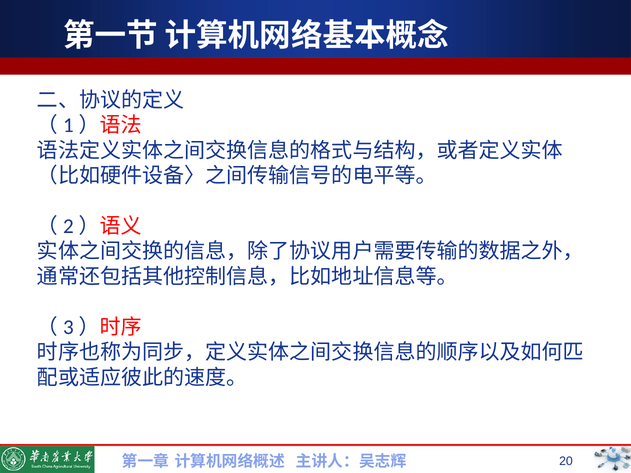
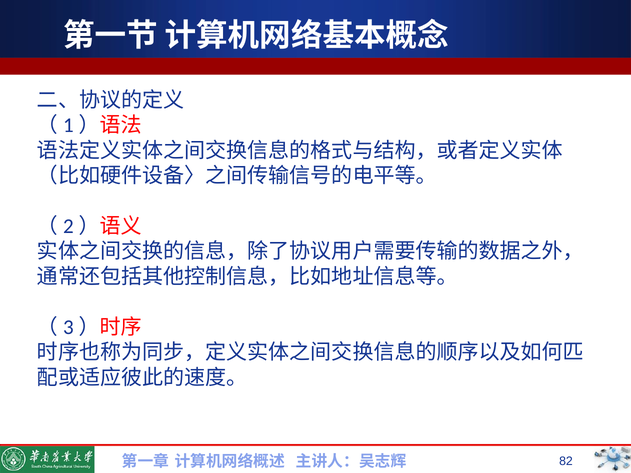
20: 20 -> 82 (566, 461)
